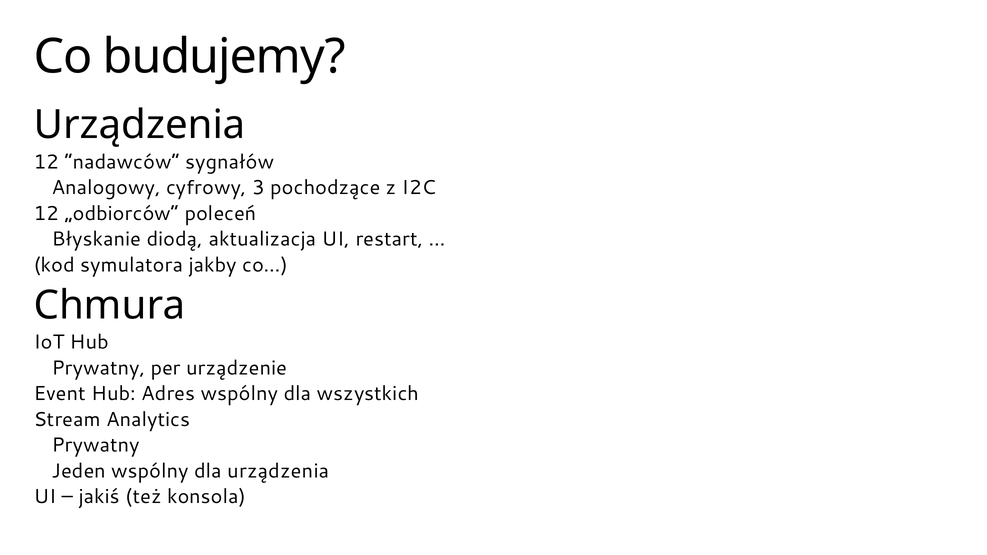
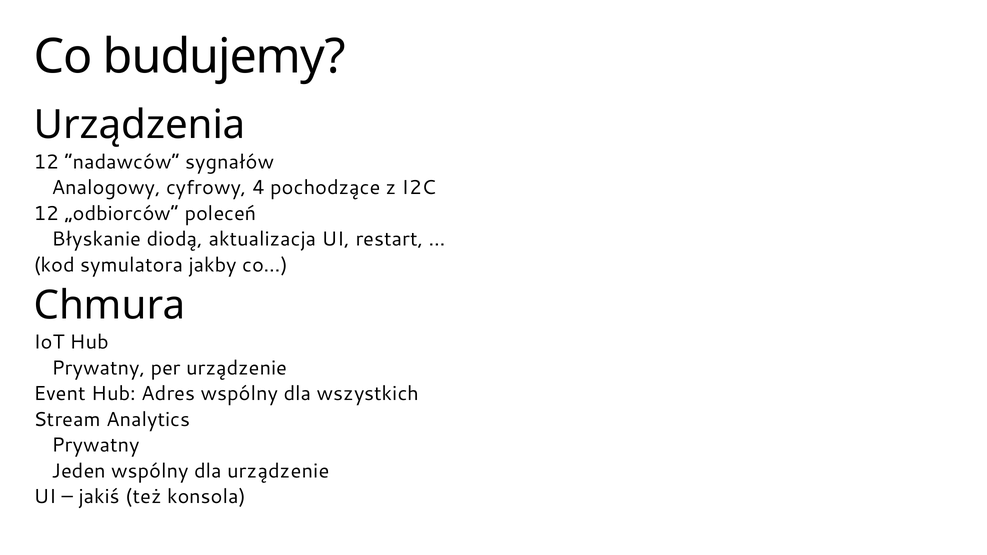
3: 3 -> 4 (258, 188)
dla urządzenia: urządzenia -> urządzenie (278, 471)
